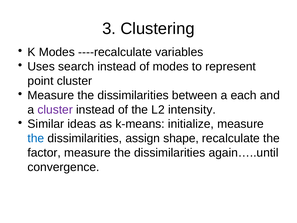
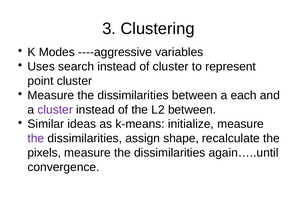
----recalculate: ----recalculate -> ----aggressive (115, 52)
of modes: modes -> cluster (171, 66)
L2 intensity: intensity -> between (192, 110)
the colour: blue -> purple (36, 138)
factor: factor -> pixels (44, 153)
